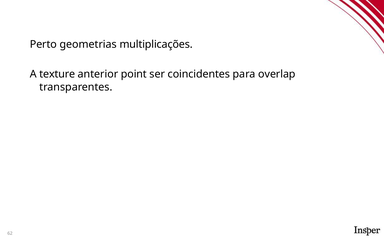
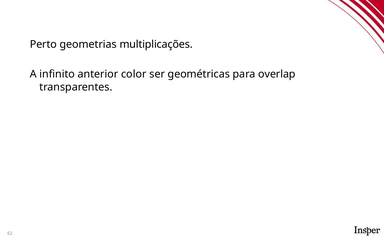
texture: texture -> infinito (57, 74)
point: point -> color (134, 74)
coincidentes: coincidentes -> geométricas (199, 74)
